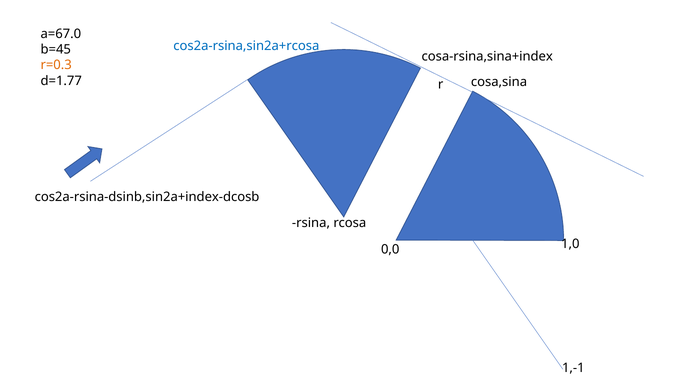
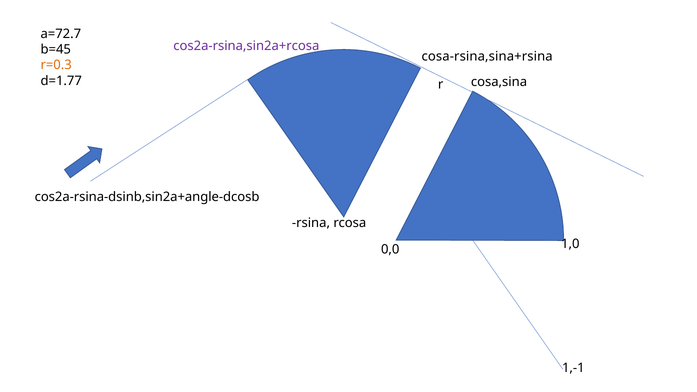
a=67.0: a=67.0 -> a=72.7 (61, 34)
cos2a-rsina,sin2a+rcosa colour: blue -> purple (246, 46)
cosa-rsina,sina+index: cosa-rsina,sina+index -> cosa-rsina,sina+rsina (487, 56)
cos2a-rsina-dsinb,sin2a+index-dcosb: cos2a-rsina-dsinb,sin2a+index-dcosb -> cos2a-rsina-dsinb,sin2a+angle-dcosb (147, 197)
